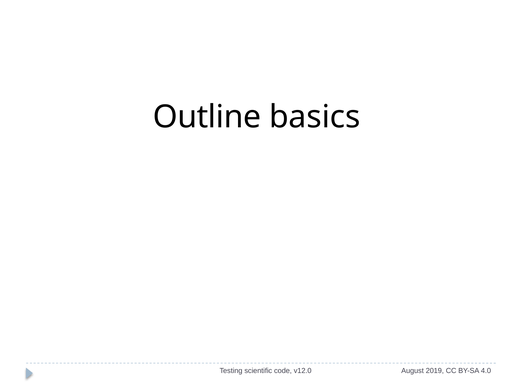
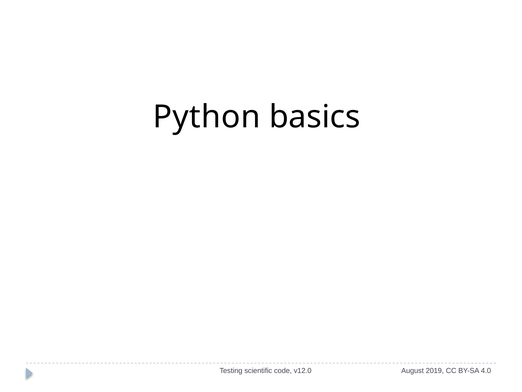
Outline: Outline -> Python (207, 117)
